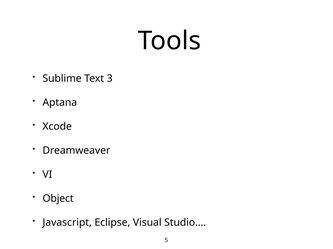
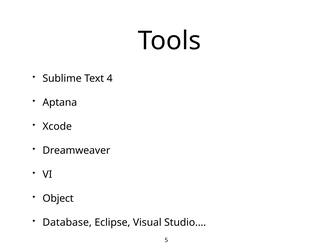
3: 3 -> 4 (110, 79)
Javascript: Javascript -> Database (67, 223)
